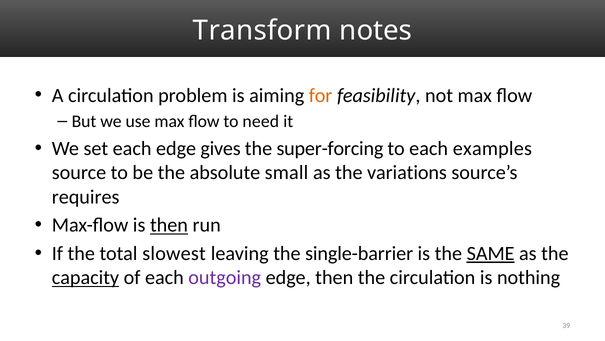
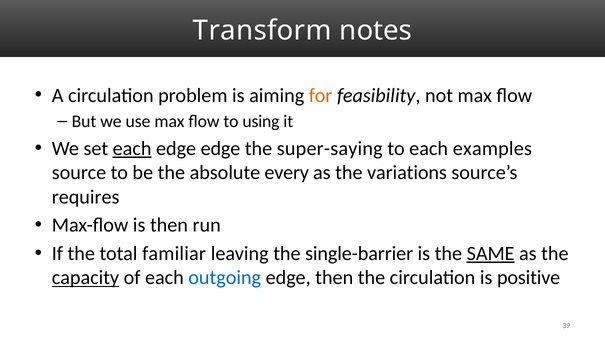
need: need -> using (261, 121)
each underline: none -> present (132, 148)
edge gives: gives -> edge (221, 148)
super-forcing: super-forcing -> super-saying (330, 148)
small: small -> every (287, 172)
then underline: present -> none (169, 225)
slowest: slowest -> familiar (174, 253)
outgoing colour: purple -> blue (225, 277)
nothing: nothing -> positive (529, 277)
